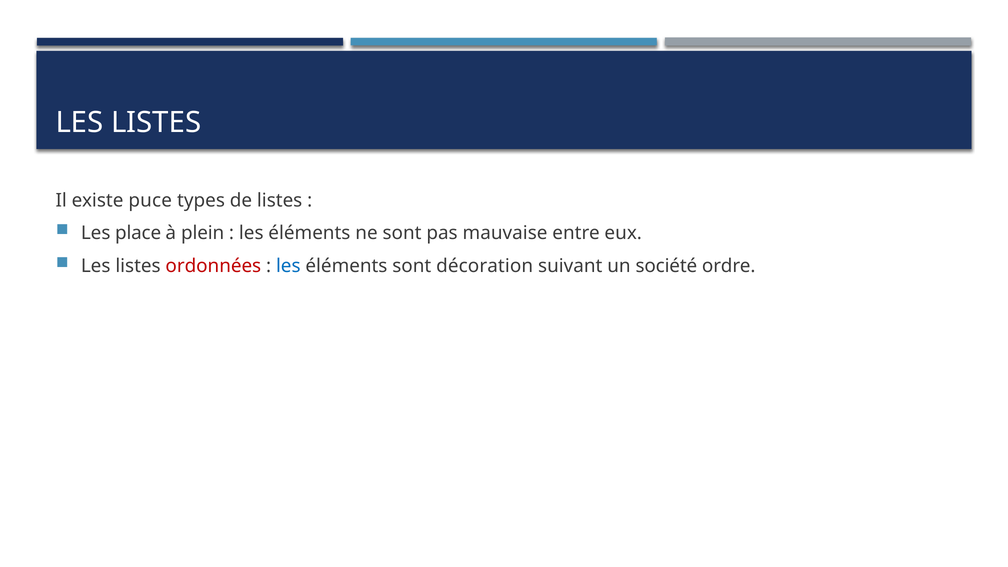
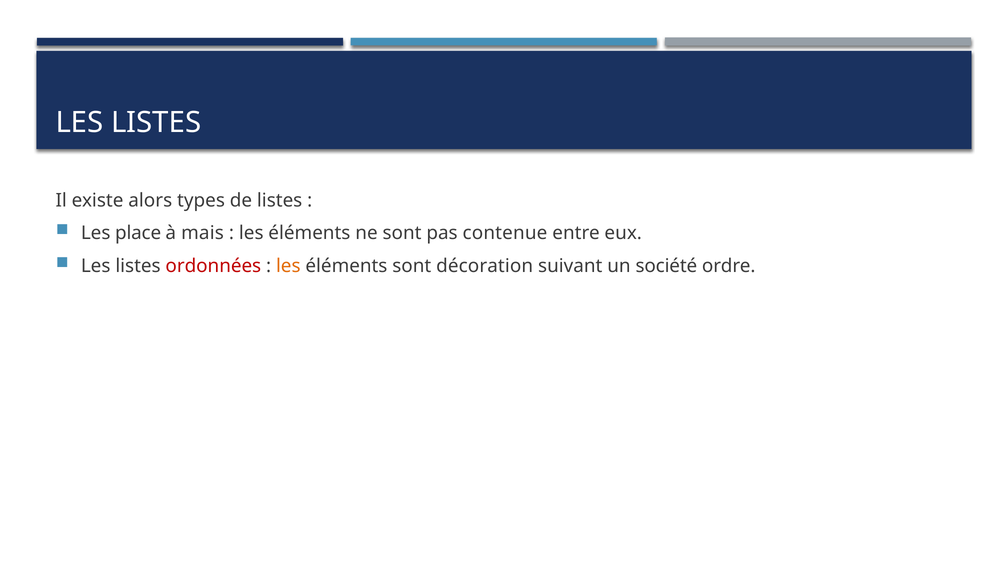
puce: puce -> alors (150, 200)
plein: plein -> mais (203, 233)
mauvaise: mauvaise -> contenue (505, 233)
les colour: blue -> orange (288, 266)
